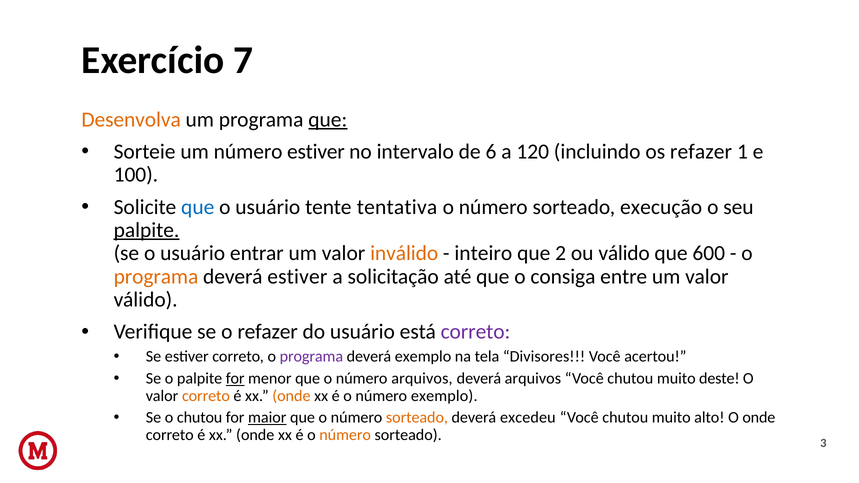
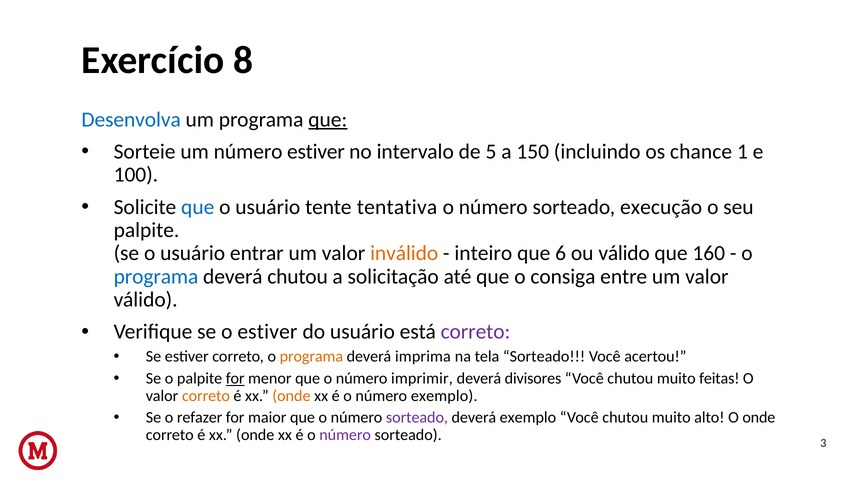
7: 7 -> 8 (243, 60)
Desenvolva colour: orange -> blue (131, 120)
6: 6 -> 5 (491, 152)
120: 120 -> 150 (533, 152)
os refazer: refazer -> chance (701, 152)
palpite underline: present -> none (147, 230)
2: 2 -> 6 (561, 253)
600: 600 -> 160 (709, 253)
programa colour: orange -> blue (156, 277)
deverá estiver: estiver -> chutou (298, 277)
o refazer: refazer -> estiver (267, 332)
programa colour: purple -> orange (311, 357)
deverá exemplo: exemplo -> imprima (423, 357)
tela Divisores: Divisores -> Sorteado (544, 357)
número arquivos: arquivos -> imprimir (422, 379)
deverá arquivos: arquivos -> divisores (533, 379)
deste: deste -> feitas (719, 379)
o chutou: chutou -> refazer (200, 418)
maior underline: present -> none (267, 418)
sorteado colour: orange -> purple (417, 418)
deverá excedeu: excedeu -> exemplo (528, 418)
número colour: orange -> purple (345, 435)
